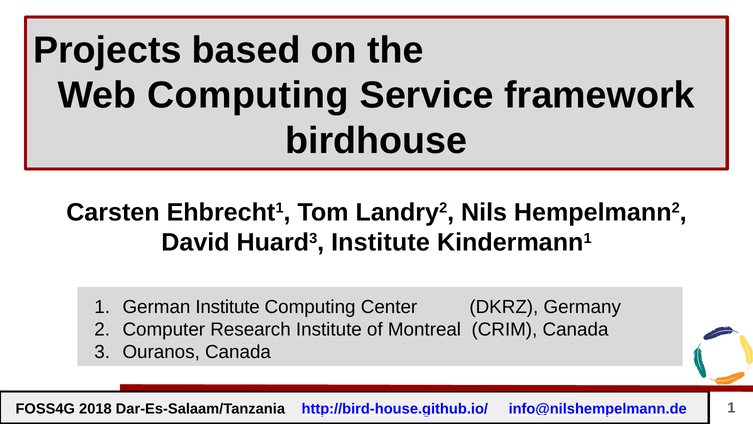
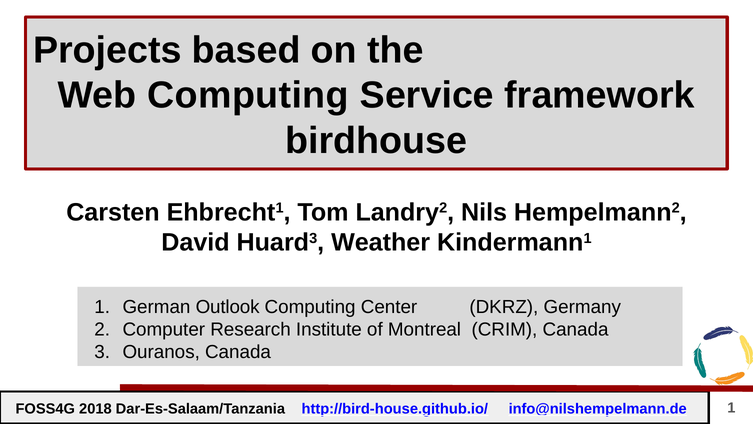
Huard3 Institute: Institute -> Weather (381, 242)
German Institute: Institute -> Outlook (228, 307)
